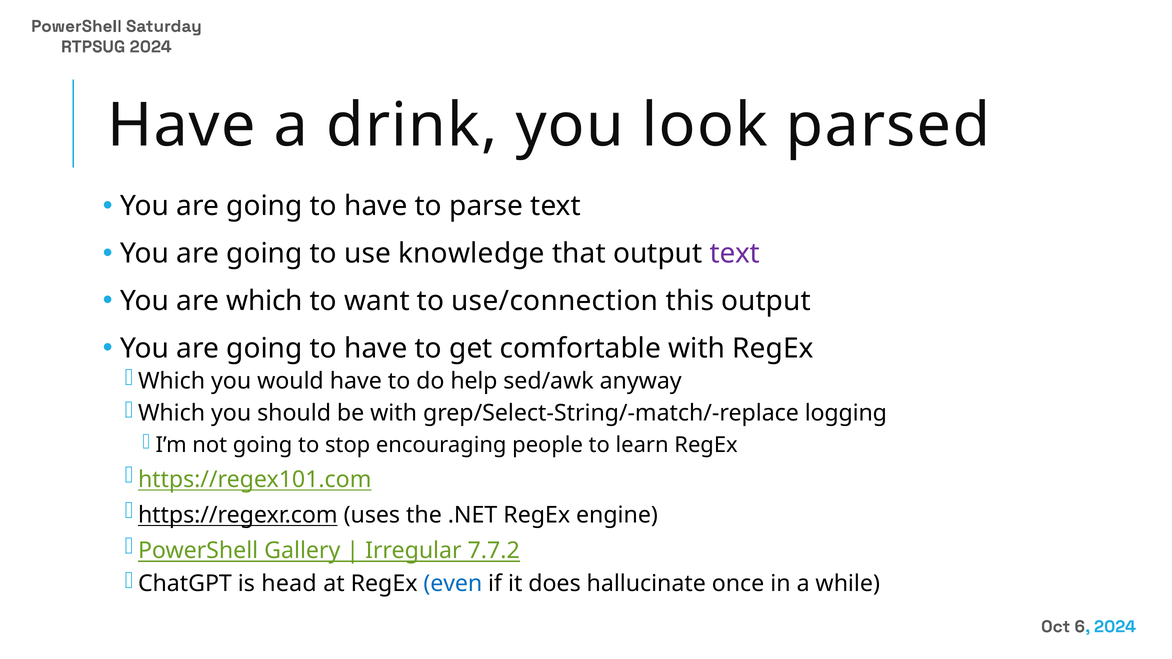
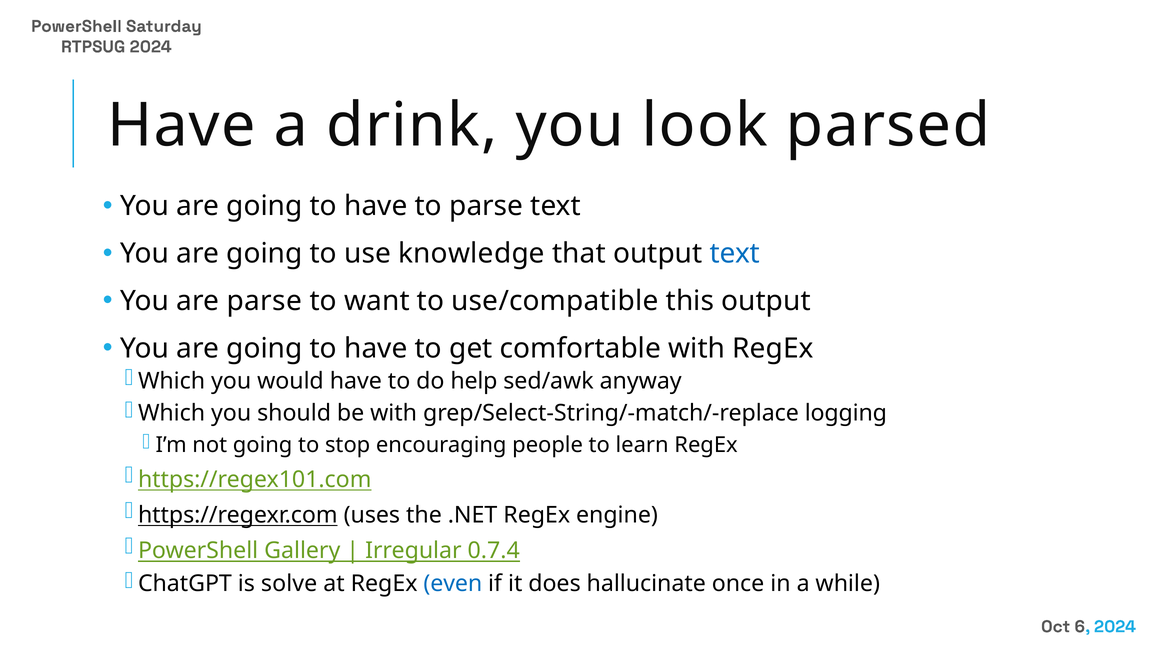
text colour: purple -> blue (735, 254)
are which: which -> parse (264, 301)
use/connection: use/connection -> use/compatible (555, 301)
7.7.2: 7.7.2 -> 0.7.4 (494, 551)
head: head -> solve (289, 584)
